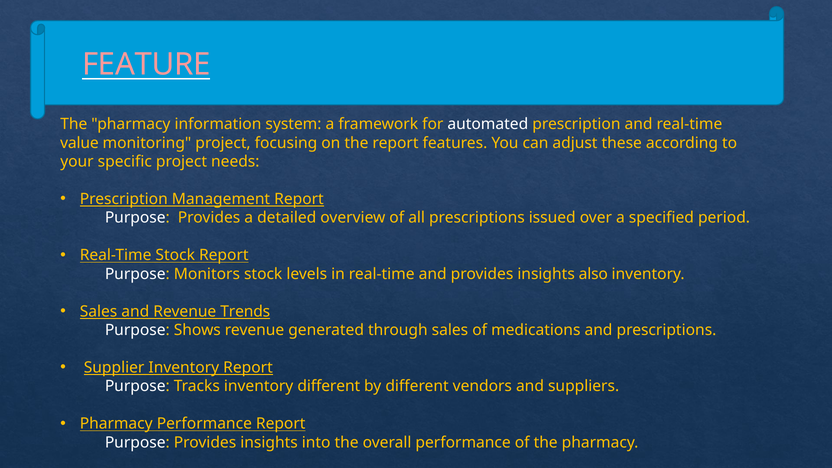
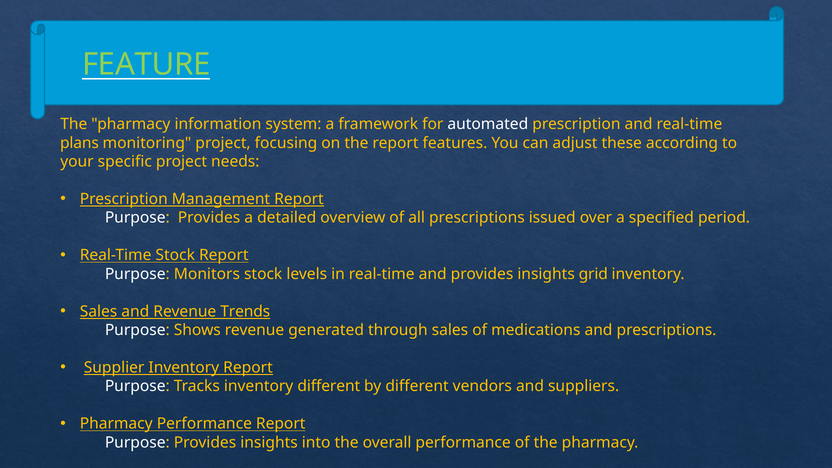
FEATURE colour: pink -> light green (146, 65)
value: value -> plans (79, 143)
also: also -> grid (593, 274)
